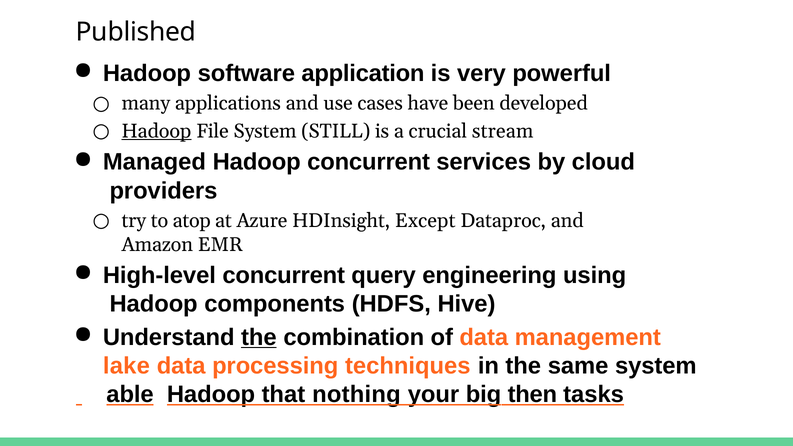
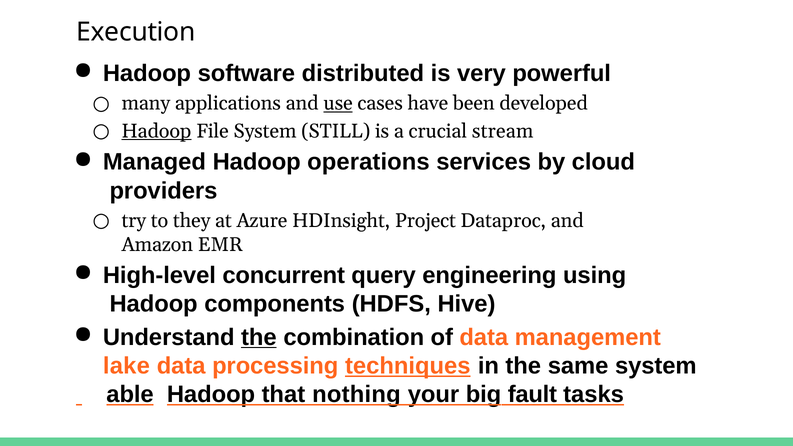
Published: Published -> Execution (136, 32)
application: application -> distributed (363, 73)
use underline: none -> present (338, 103)
Hadoop concurrent: concurrent -> operations (368, 162)
atop: atop -> they (192, 221)
Except: Except -> Project (425, 221)
techniques underline: none -> present (408, 366)
then: then -> fault (532, 394)
